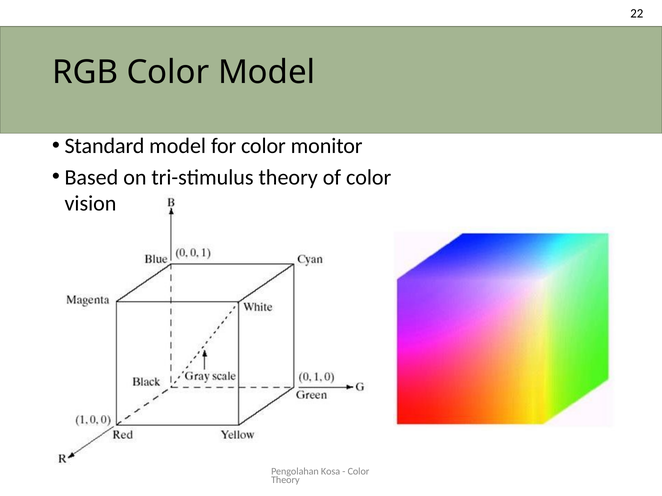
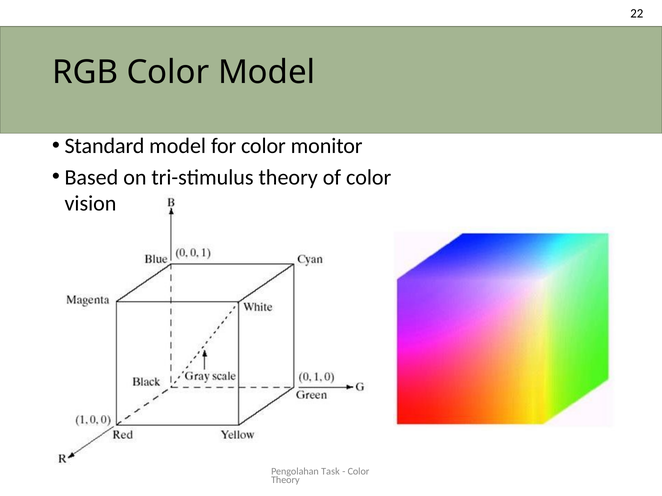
Kosa: Kosa -> Task (330, 472)
